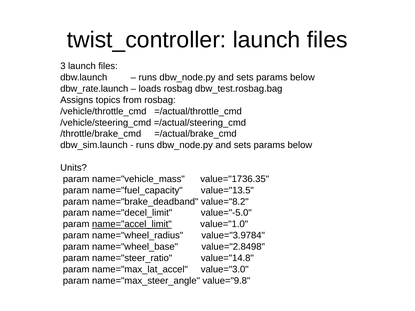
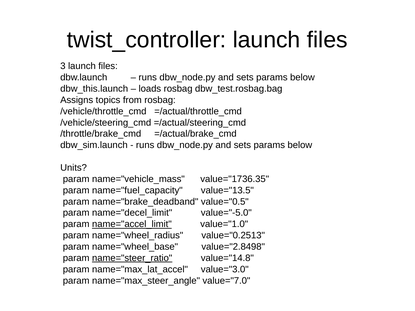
dbw_rate.launch: dbw_rate.launch -> dbw_this.launch (94, 89)
value="8.2: value="8.2 -> value="0.5 (225, 202)
value="3.9784: value="3.9784 -> value="0.2513 (233, 236)
name="steer_ratio underline: none -> present (132, 258)
value="9.8: value="9.8 -> value="7.0 (226, 281)
